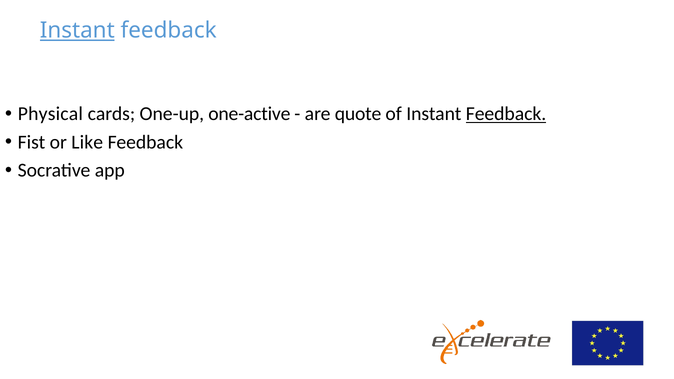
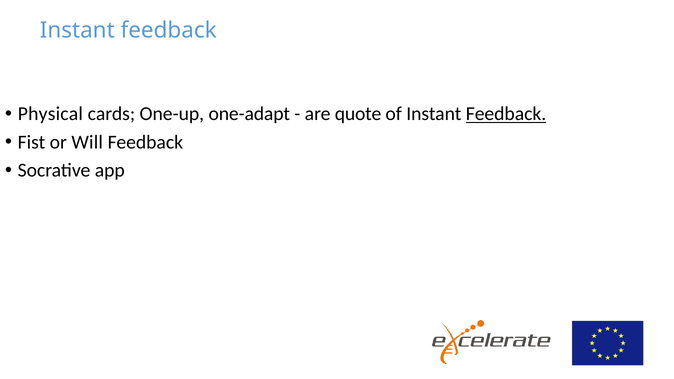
Instant underline: present -> none (77, 30)
one-active: one-active -> one-adapt (249, 114)
Like: Like -> Will (87, 142)
